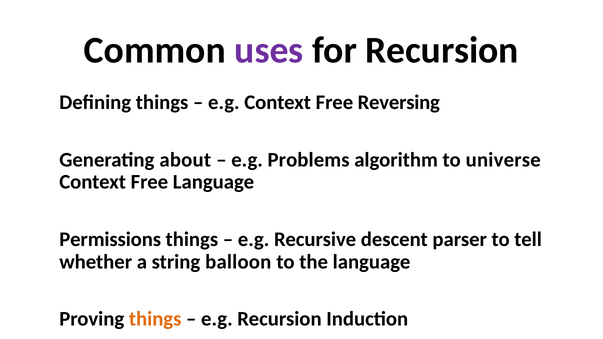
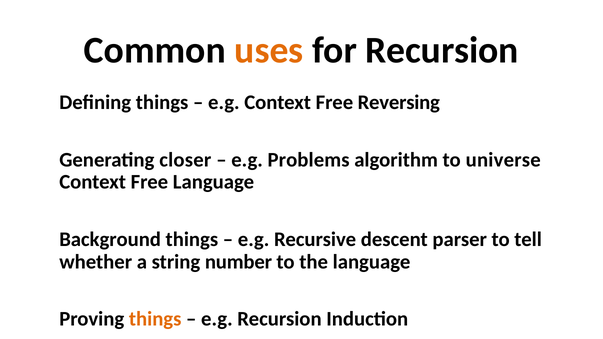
uses colour: purple -> orange (269, 51)
about: about -> closer (185, 160)
Permissions: Permissions -> Background (110, 240)
balloon: balloon -> number (238, 262)
